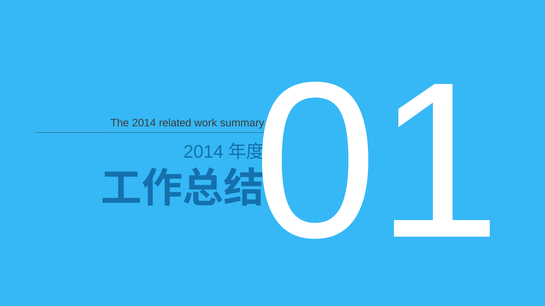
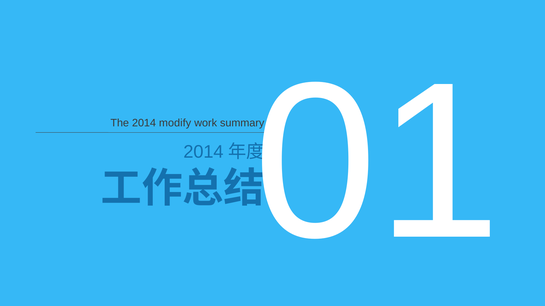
related: related -> modify (175, 123)
